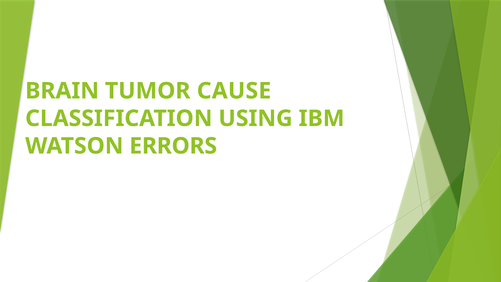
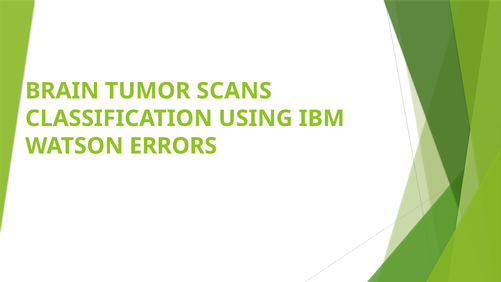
CAUSE: CAUSE -> SCANS (234, 91)
